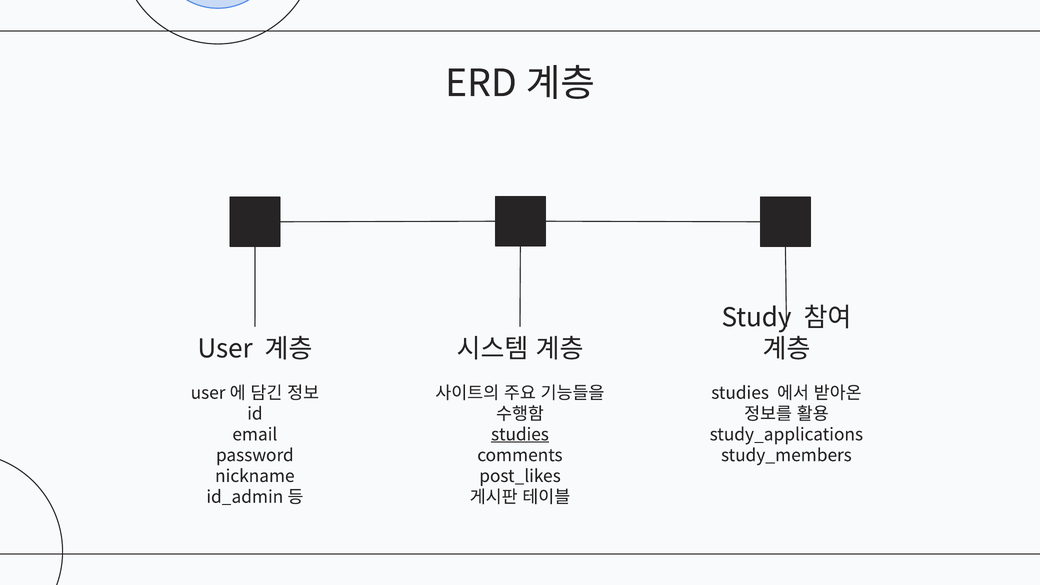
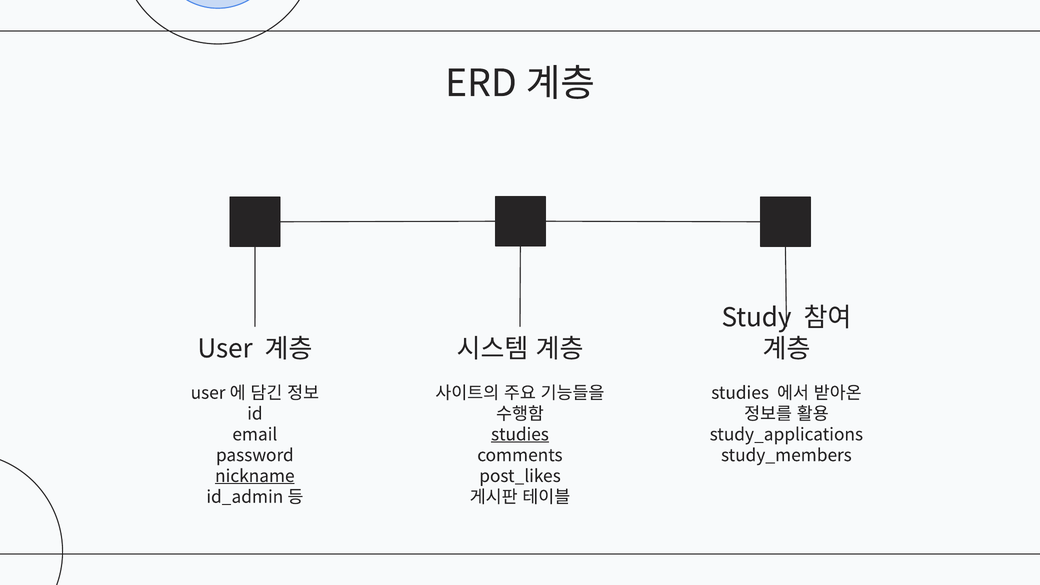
nickname underline: none -> present (255, 476)
